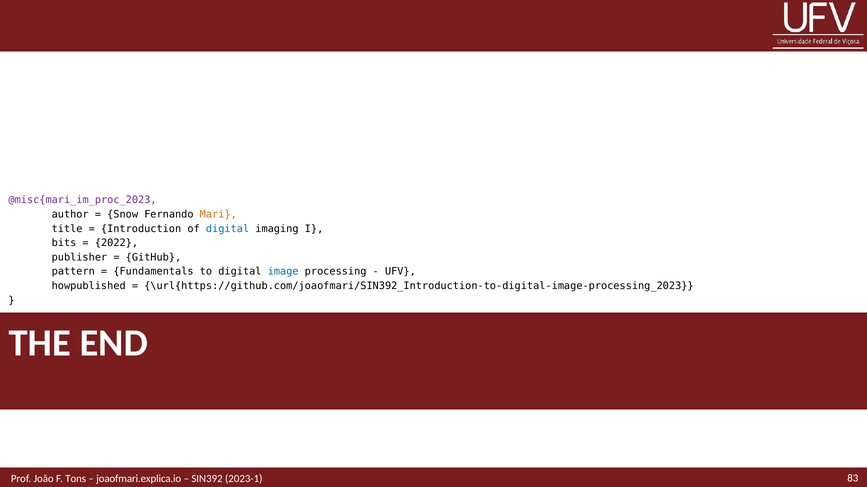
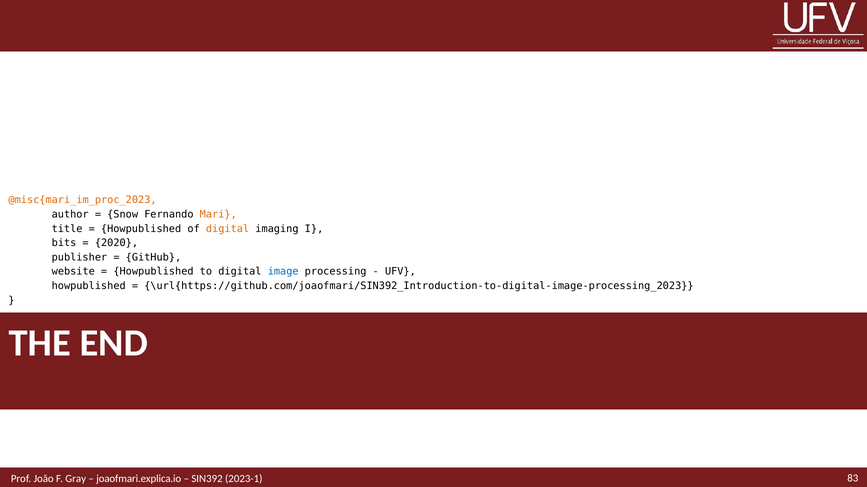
@misc{mari_im_proc_2023 colour: purple -> orange (83, 200)
Introduction: Introduction -> Howpublished (141, 229)
digital colour: blue -> orange (228, 229)
2022: 2022 -> 2020 (116, 243)
pattern: pattern -> website (73, 272)
Fundamentals: Fundamentals -> Howpublished (154, 272)
Tons: Tons -> Gray (76, 479)
